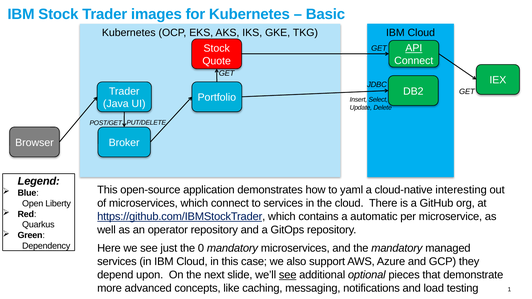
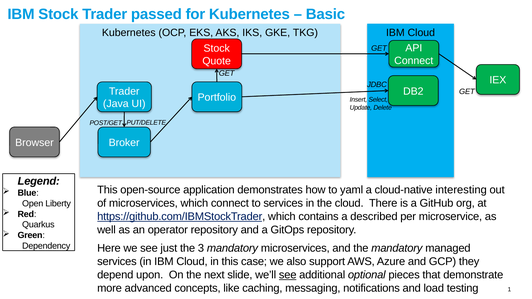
images: images -> passed (156, 14)
API underline: present -> none (414, 48)
automatic: automatic -> described (374, 217)
0: 0 -> 3 (201, 249)
